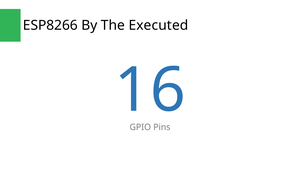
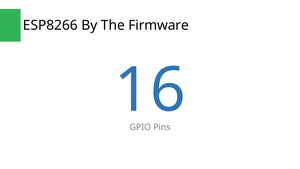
Executed: Executed -> Firmware (159, 25)
